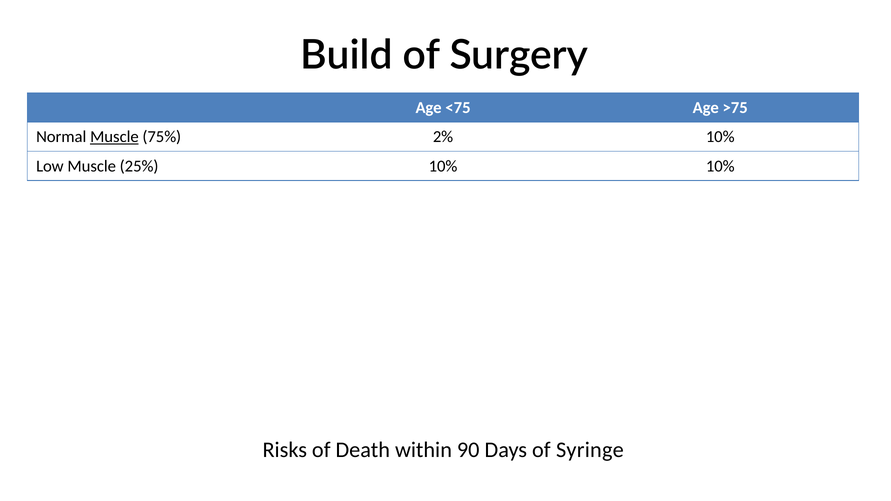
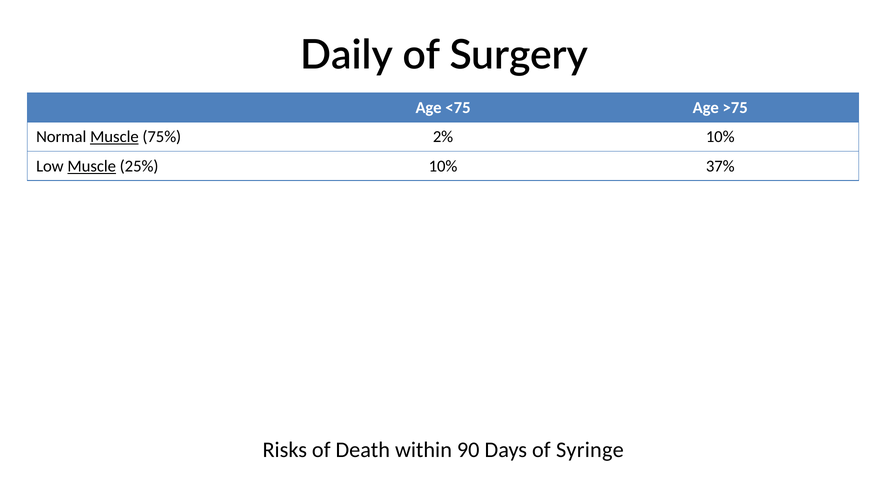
Build: Build -> Daily (347, 55)
Muscle underline: none -> present (92, 166)
10% 10%: 10% -> 37% (720, 166)
